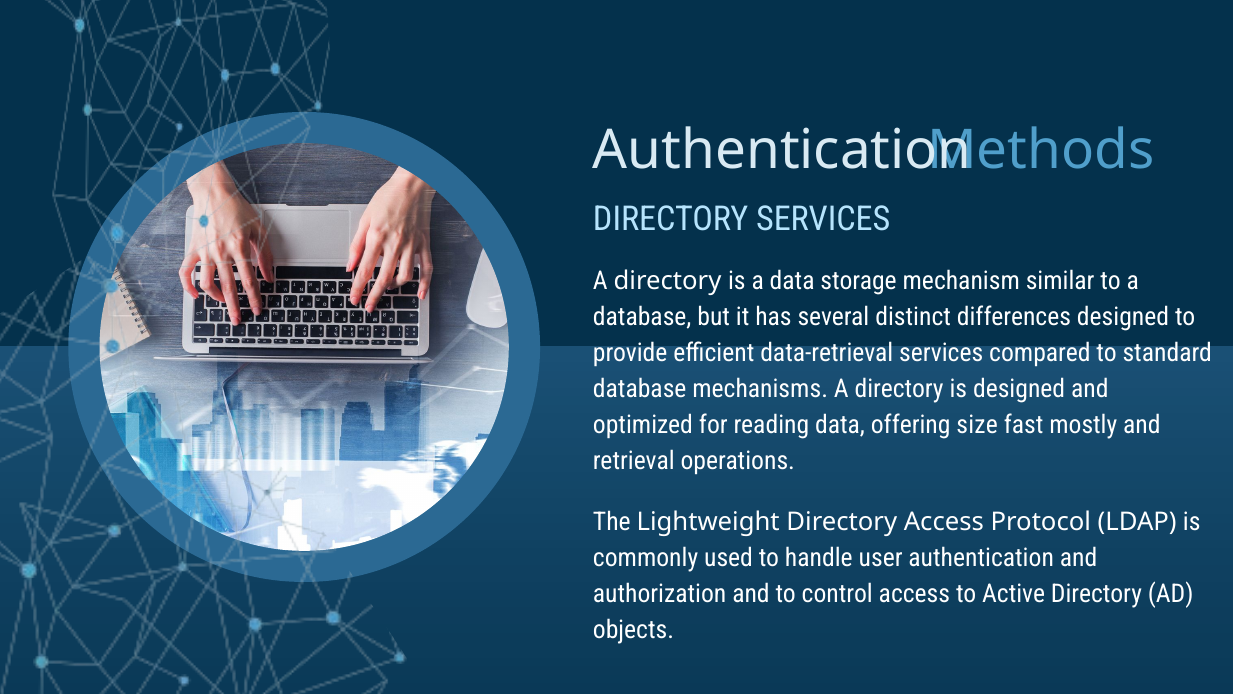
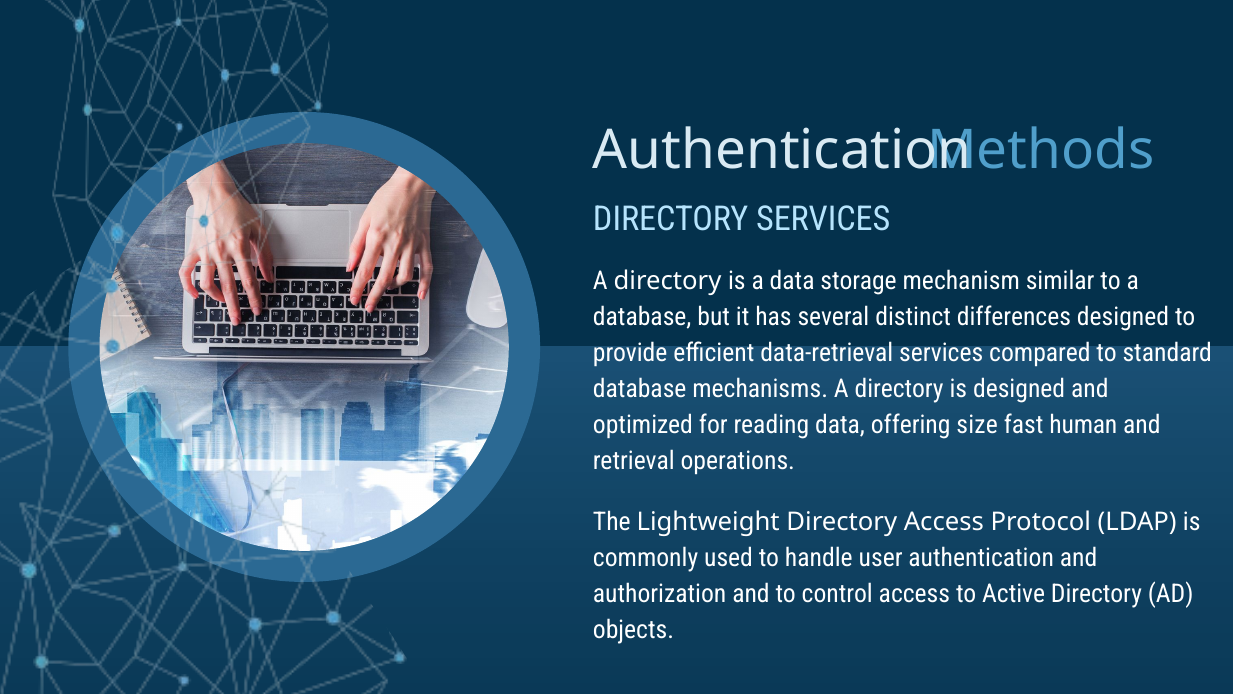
mostly: mostly -> human (1083, 425)
